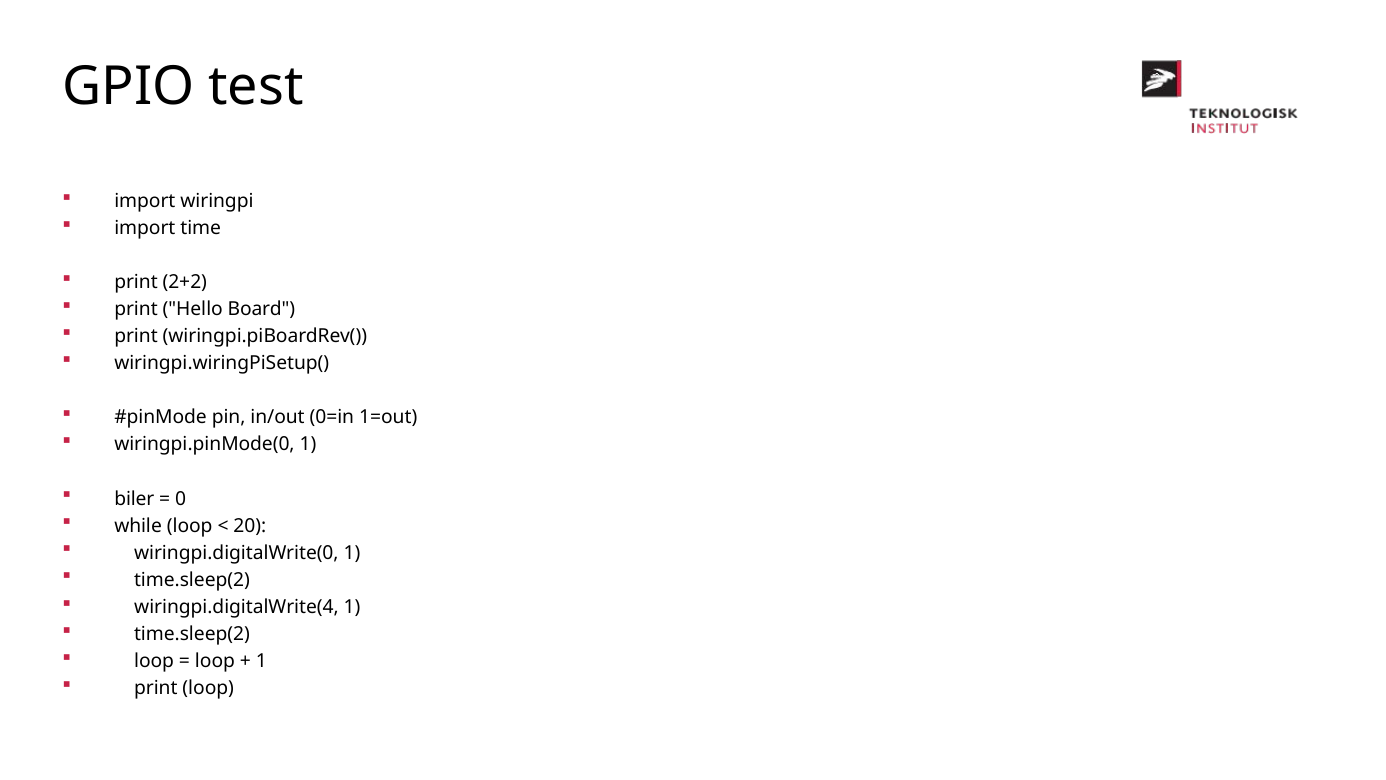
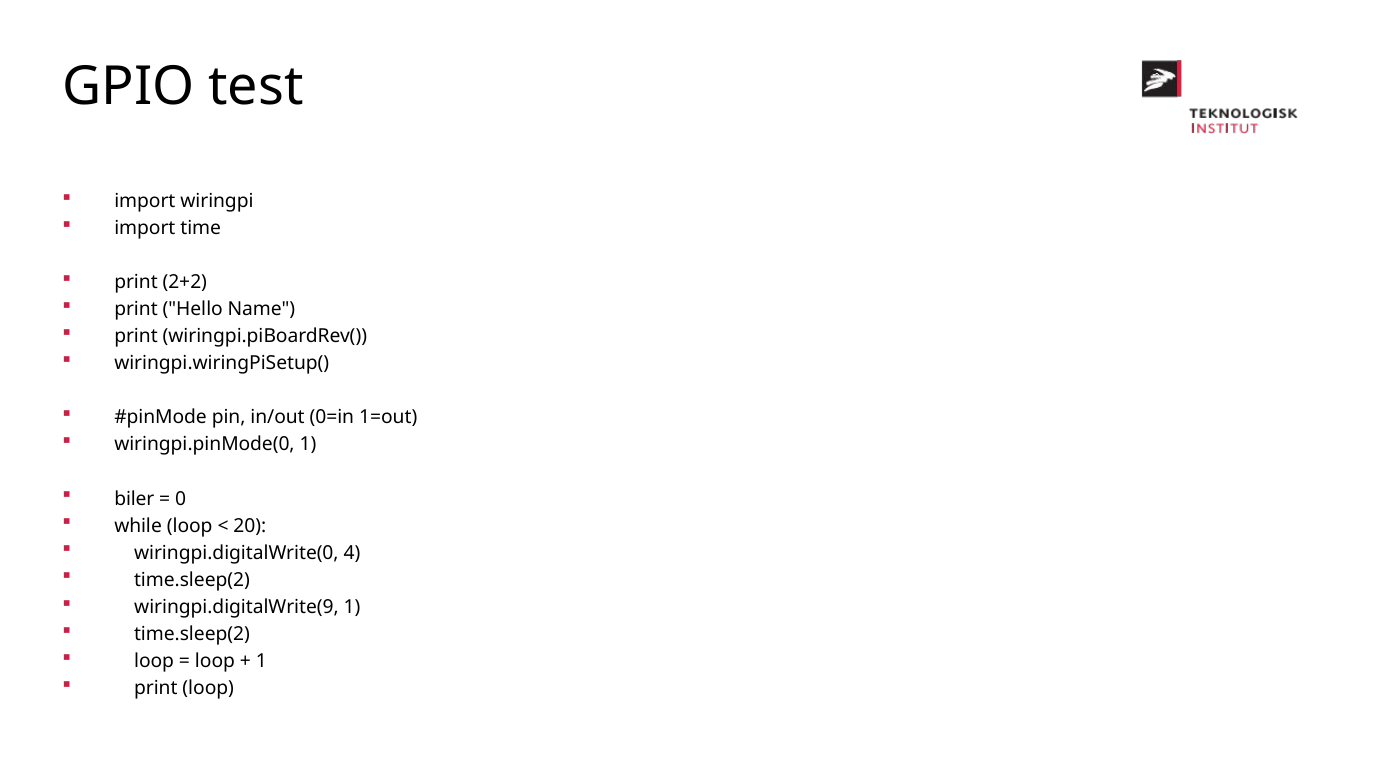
Board: Board -> Name (261, 309)
wiringpi.digitalWrite(0 1: 1 -> 4 (352, 552)
wiringpi.digitalWrite(4: wiringpi.digitalWrite(4 -> wiringpi.digitalWrite(9 (236, 606)
